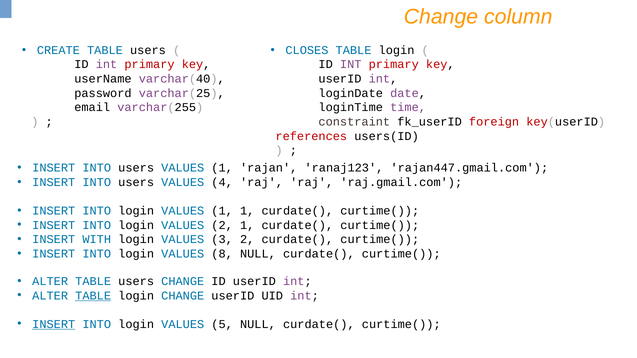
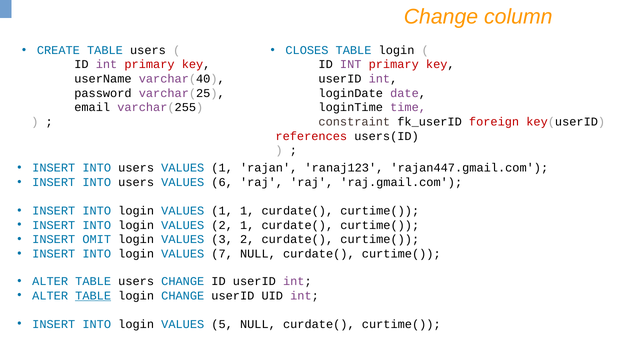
4: 4 -> 6 (222, 182)
WITH: WITH -> OMIT (97, 240)
8: 8 -> 7 (222, 254)
INSERT underline: present -> none (54, 324)
